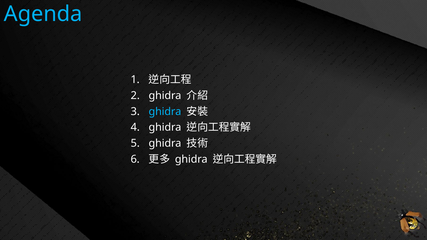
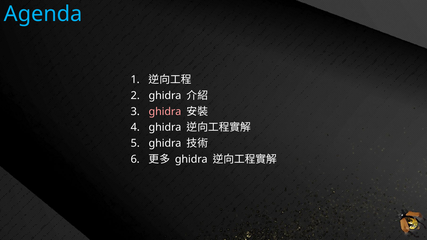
ghidra colour: light blue -> pink (165, 112)
